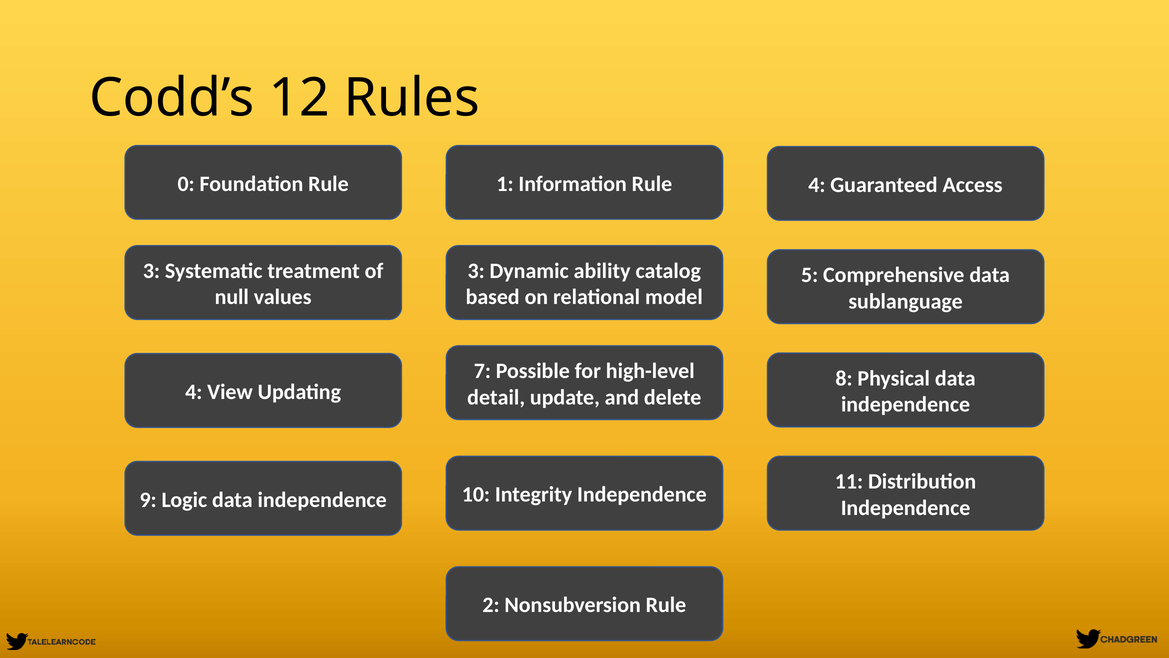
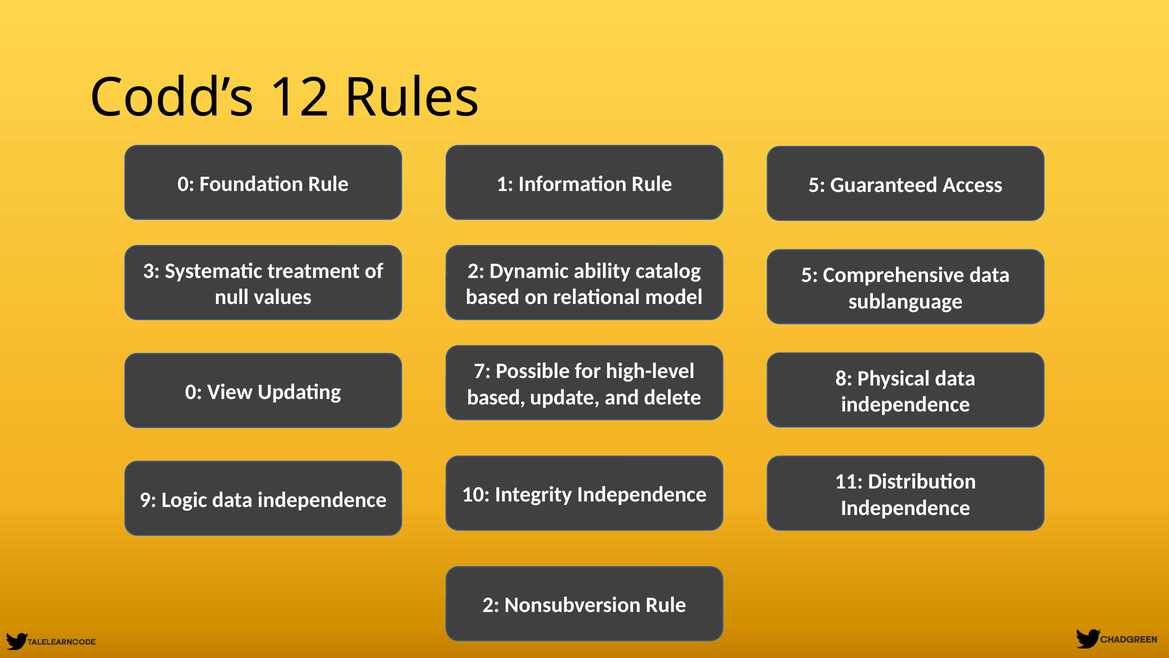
Rule 4: 4 -> 5 (817, 185)
3: 3 -> 2 (476, 271)
4: 4 -> 0 (194, 392)
detail: detail -> based (496, 397)
